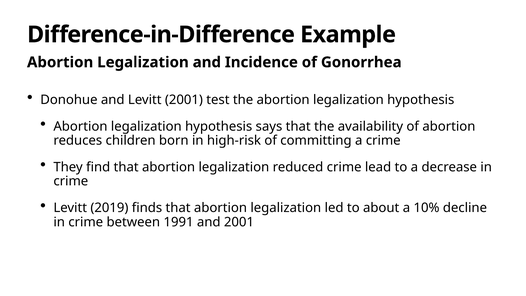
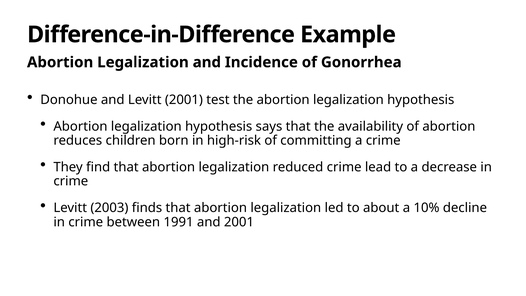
2019: 2019 -> 2003 (109, 208)
